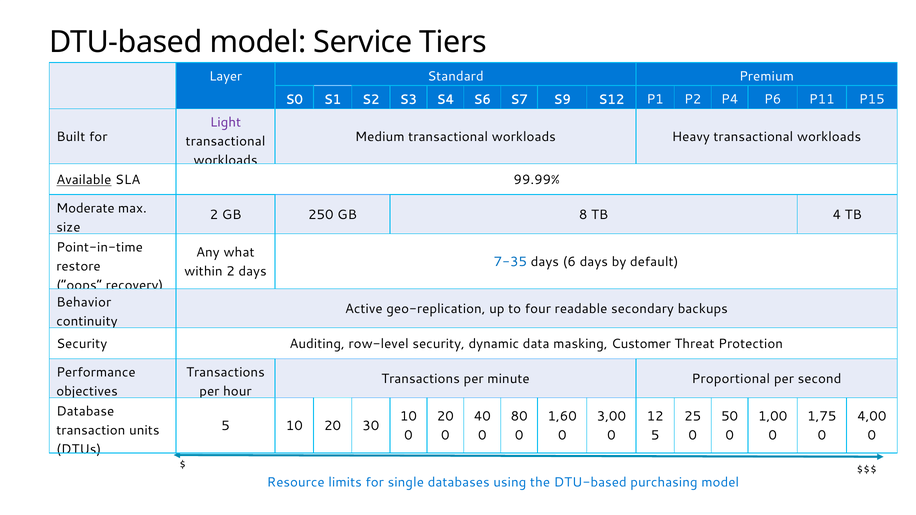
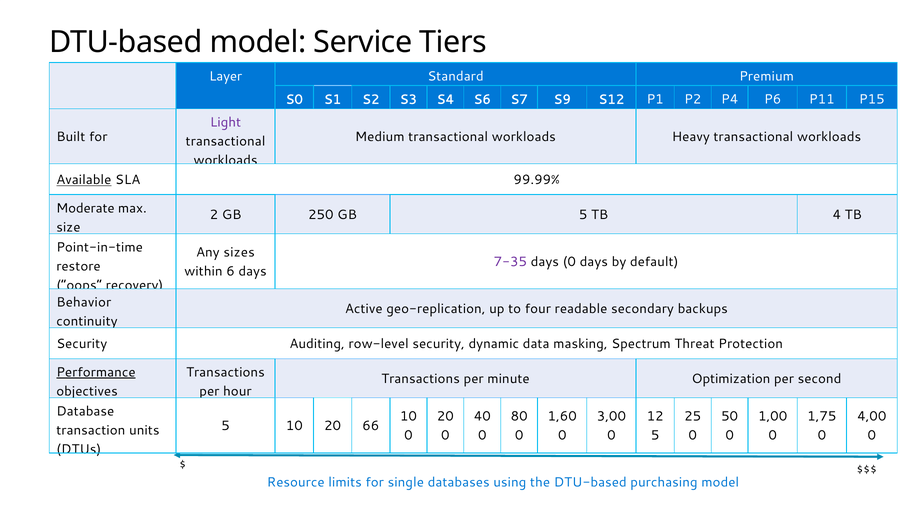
GB 8: 8 -> 5 (583, 215)
what: what -> sizes (239, 253)
7-35 colour: blue -> purple (510, 262)
days 6: 6 -> 0 (569, 262)
within 2: 2 -> 6 (231, 272)
Customer: Customer -> Spectrum (641, 344)
Performance underline: none -> present (96, 373)
Proportional: Proportional -> Optimization (731, 379)
30: 30 -> 66 (371, 426)
